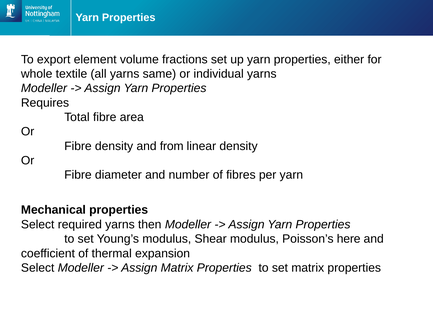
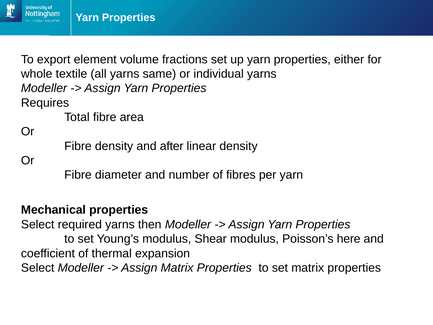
from: from -> after (172, 146)
